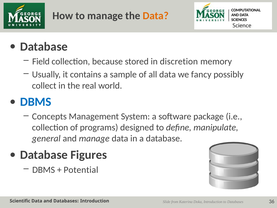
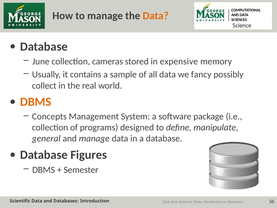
Field: Field -> June (41, 61)
because: because -> cameras (108, 61)
discretion: discretion -> expensive (179, 61)
DBMS colour: blue -> orange (36, 102)
Potential: Potential -> Semester (81, 170)
